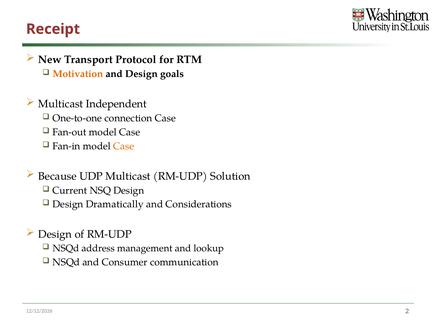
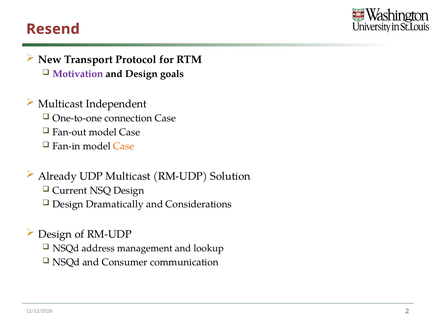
Receipt: Receipt -> Resend (53, 29)
Motivation colour: orange -> purple (78, 74)
Because: Because -> Already (58, 176)
